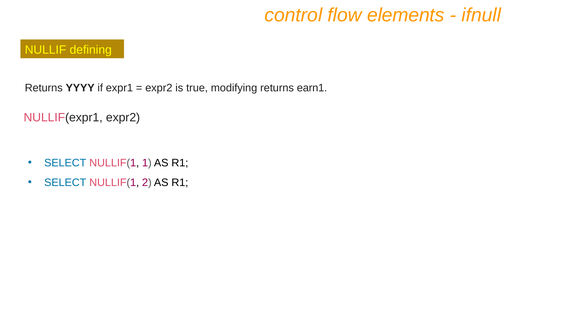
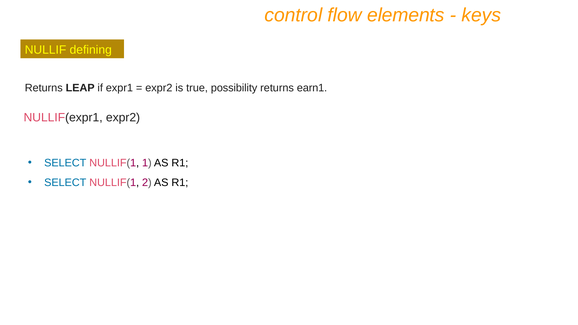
ifnull: ifnull -> keys (481, 15)
YYYY: YYYY -> LEAP (80, 88)
modifying: modifying -> possibility (234, 88)
